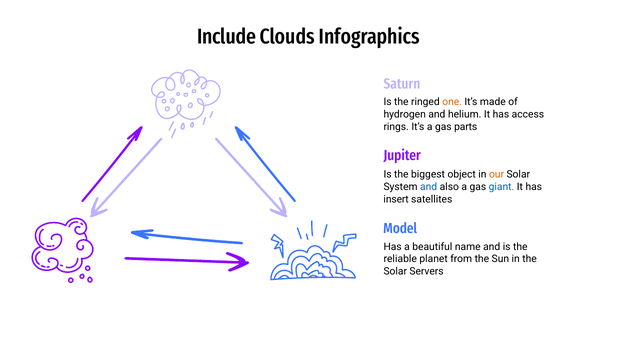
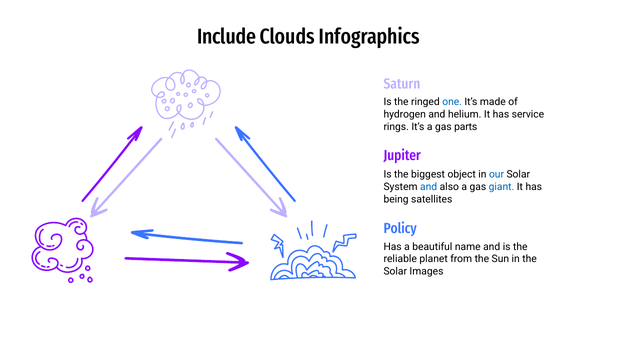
one colour: orange -> blue (452, 102)
access: access -> service (528, 114)
our colour: orange -> blue (497, 175)
insert: insert -> being (396, 199)
Model: Model -> Policy (400, 228)
Servers: Servers -> Images (427, 271)
